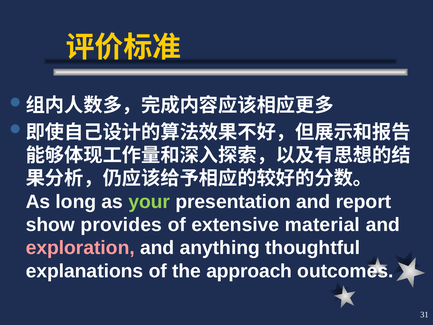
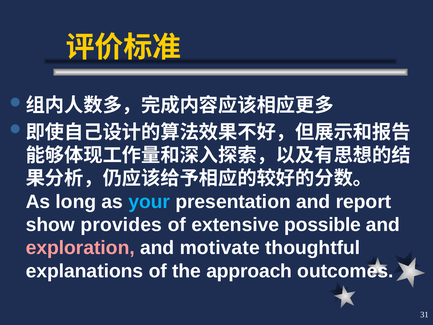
your colour: light green -> light blue (149, 202)
material: material -> possible (323, 225)
anything: anything -> motivate (220, 248)
